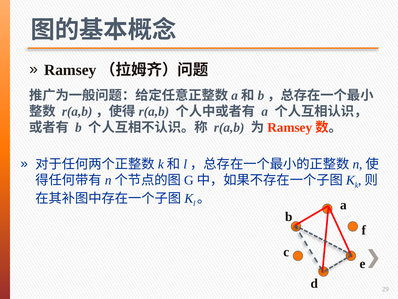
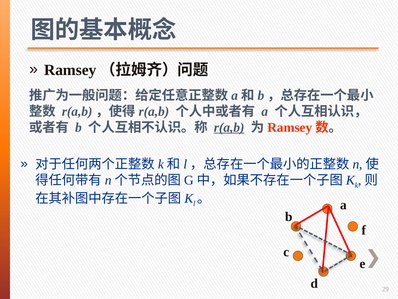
r(a,b underline: none -> present (229, 127)
